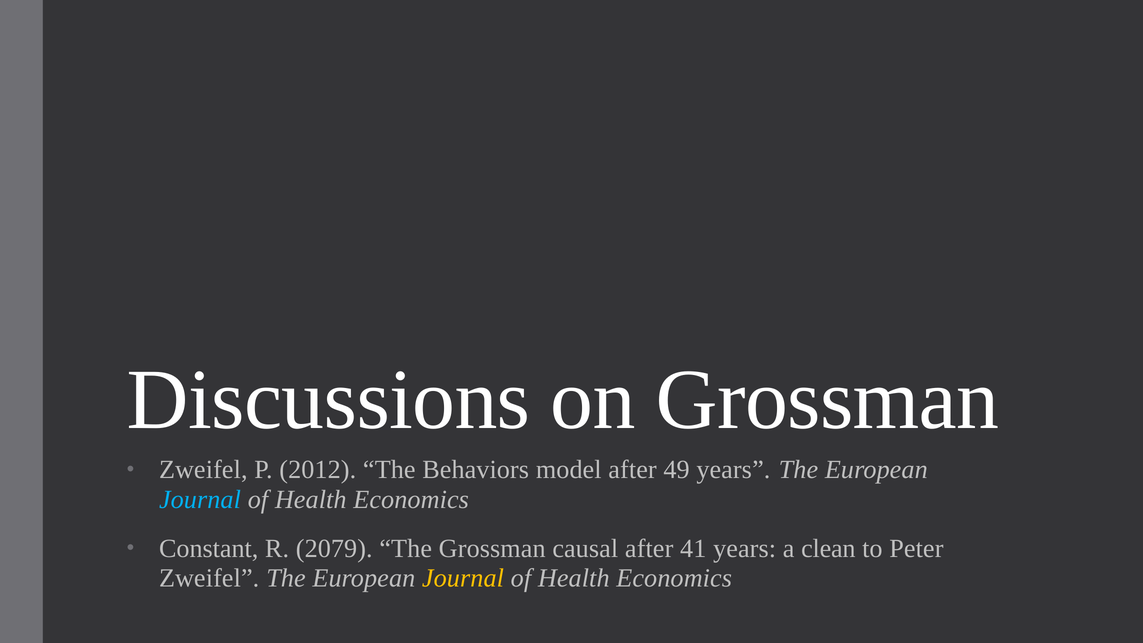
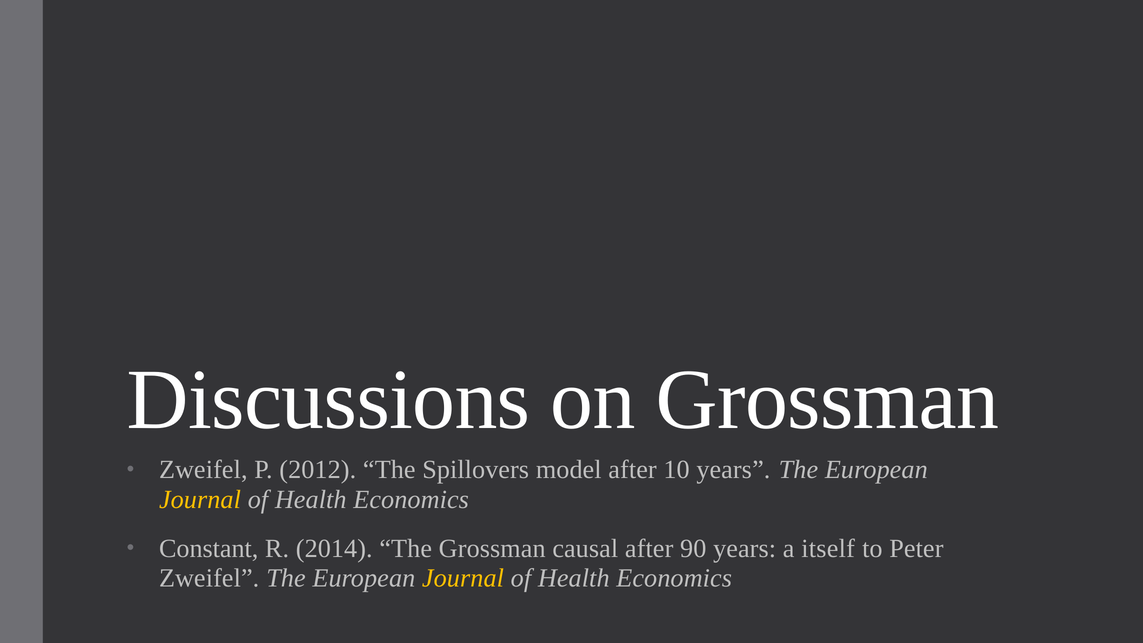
Behaviors: Behaviors -> Spillovers (476, 470)
49: 49 -> 10 (677, 470)
Journal colour: light blue -> yellow (200, 499)
2079: 2079 -> 2014 (334, 548)
41: 41 -> 90 (693, 548)
clean: clean -> itself (828, 548)
